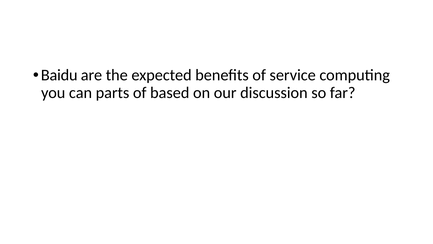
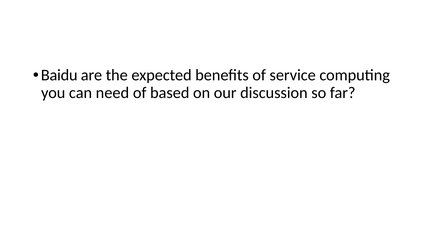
parts: parts -> need (112, 93)
